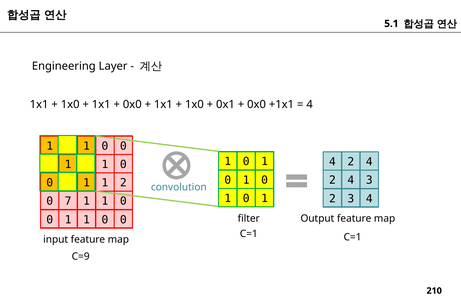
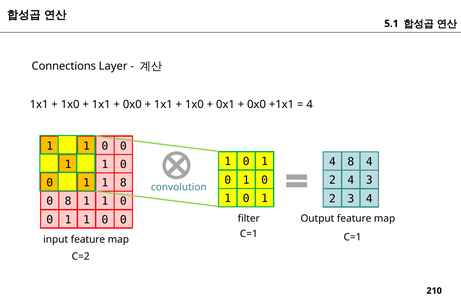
Engineering: Engineering -> Connections (64, 66)
2: 2 -> 8 (351, 162)
1 2: 2 -> 8 (123, 183)
0 7: 7 -> 8 (68, 201)
C=9: C=9 -> C=2 (81, 256)
